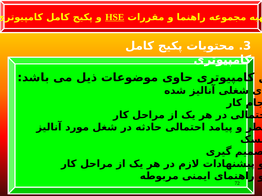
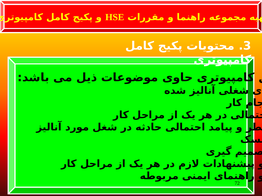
HSE underline: present -> none (115, 17)
